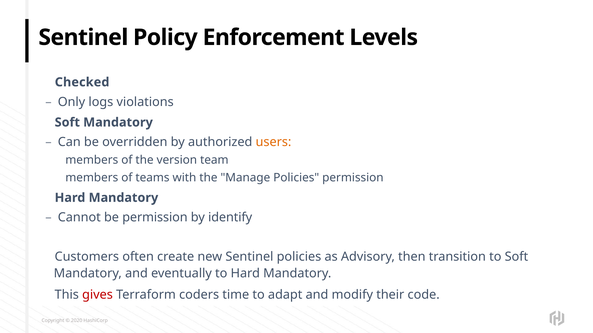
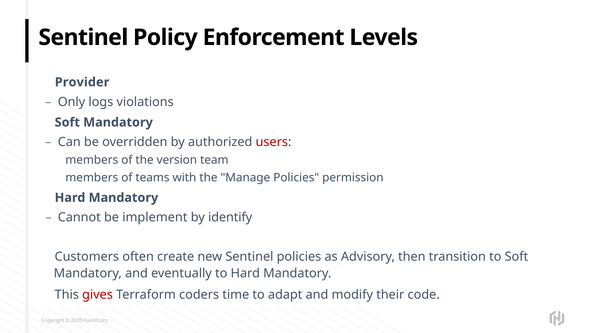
Checked: Checked -> Provider (82, 82)
users colour: orange -> red (274, 142)
be permission: permission -> implement (155, 218)
